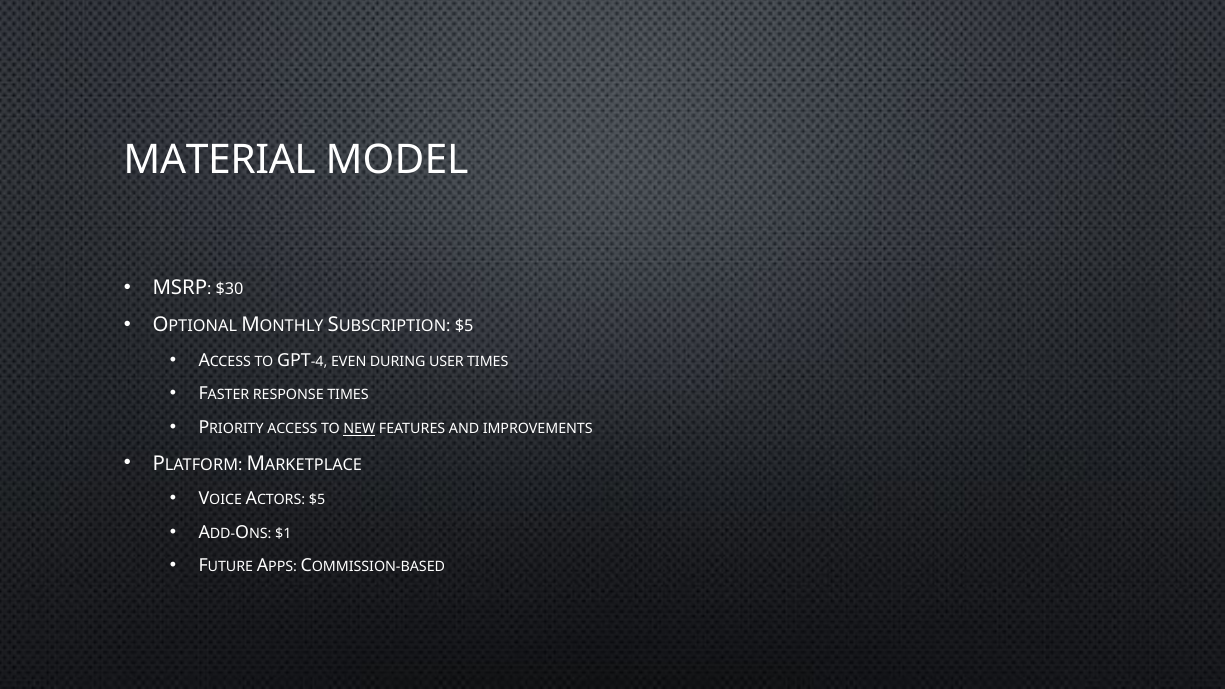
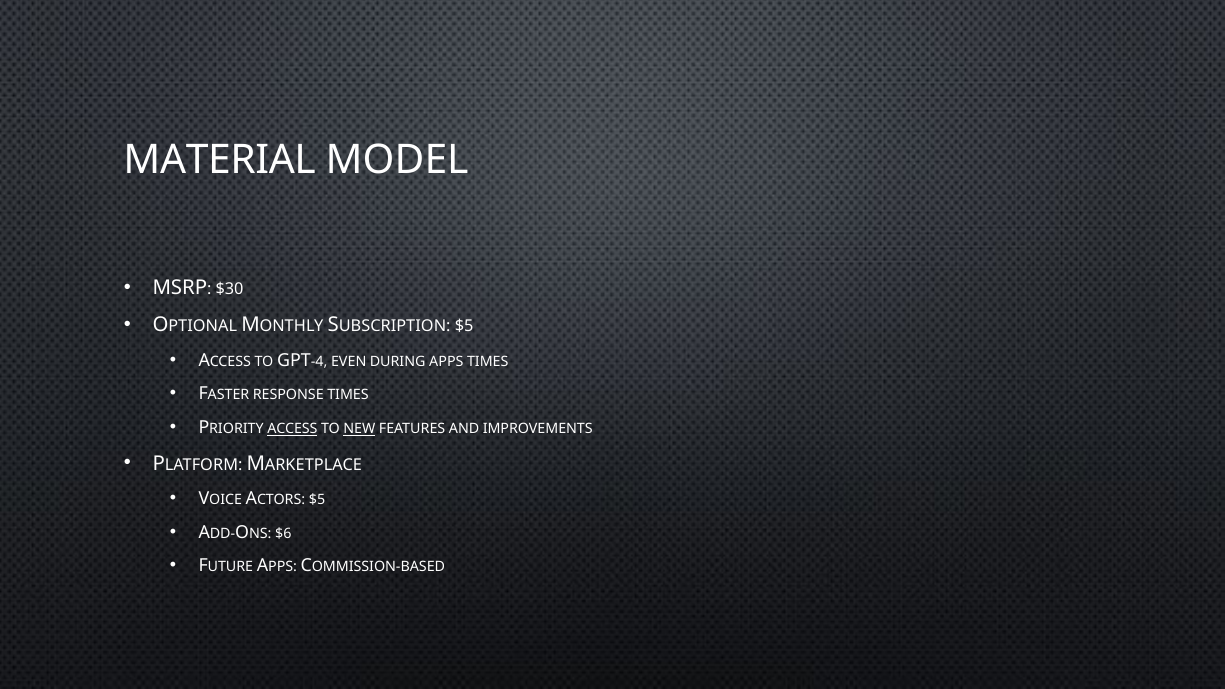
DURING USER: USER -> APPS (446, 361)
ACCESS underline: none -> present (292, 429)
$1: $1 -> $6 (283, 533)
